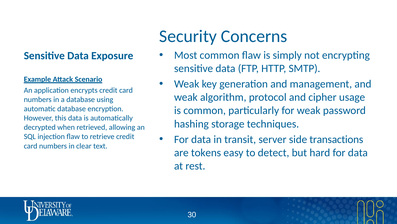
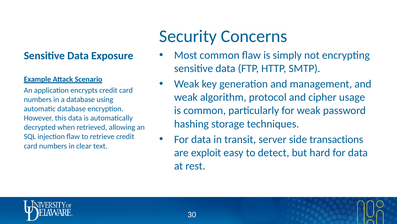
tokens: tokens -> exploit (206, 152)
